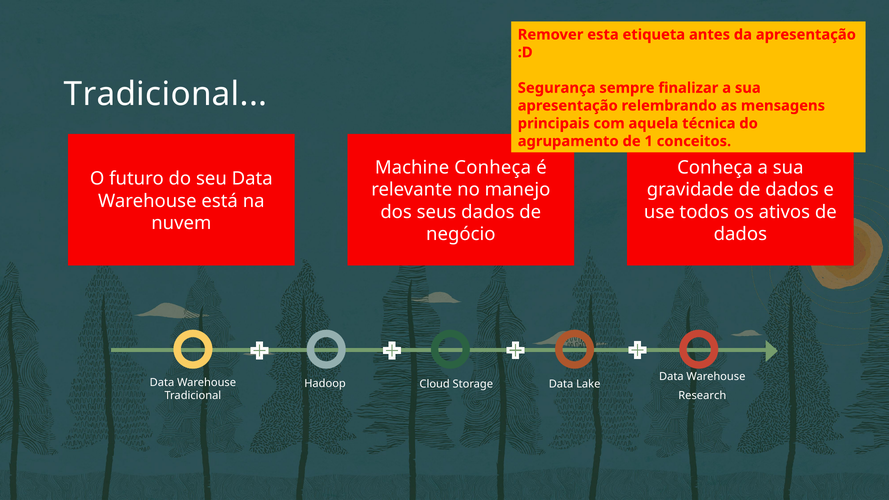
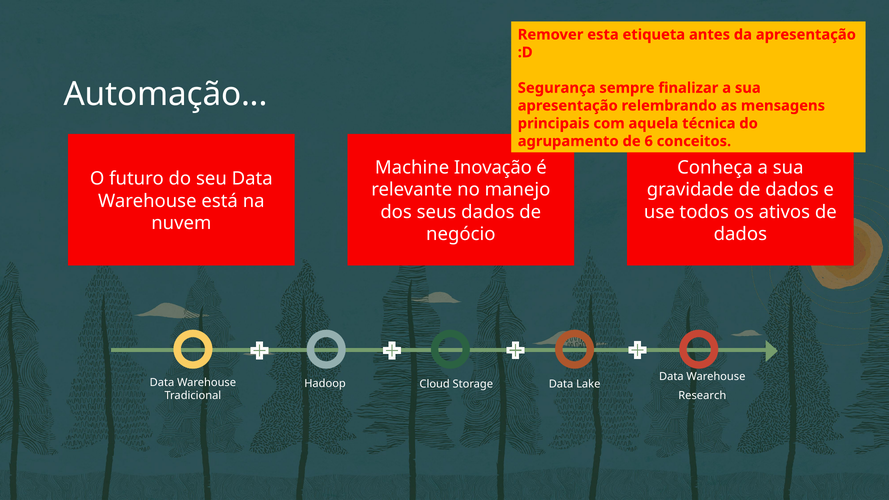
Tradicional: Tradicional -> Automação (166, 94)
1: 1 -> 6 (649, 141)
Machine Conheça: Conheça -> Inovação (493, 168)
